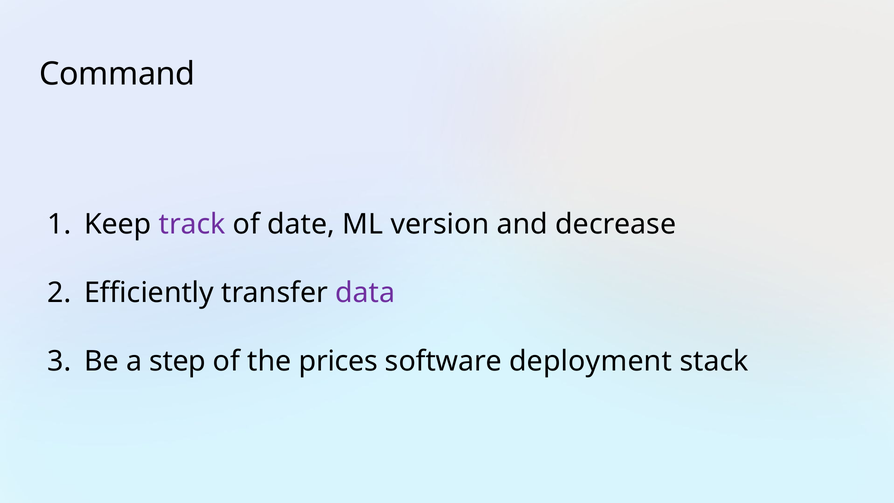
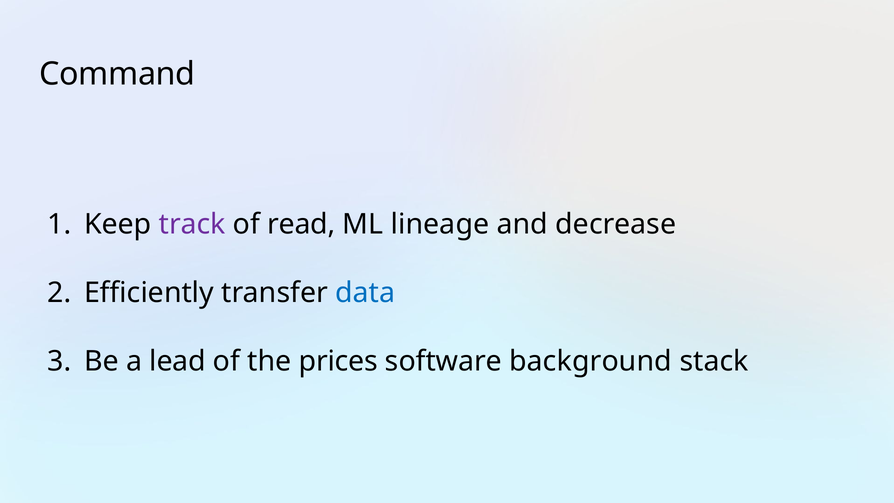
date: date -> read (301, 224)
version: version -> lineage (440, 224)
data colour: purple -> blue (365, 293)
step: step -> lead (178, 361)
deployment: deployment -> background (591, 361)
